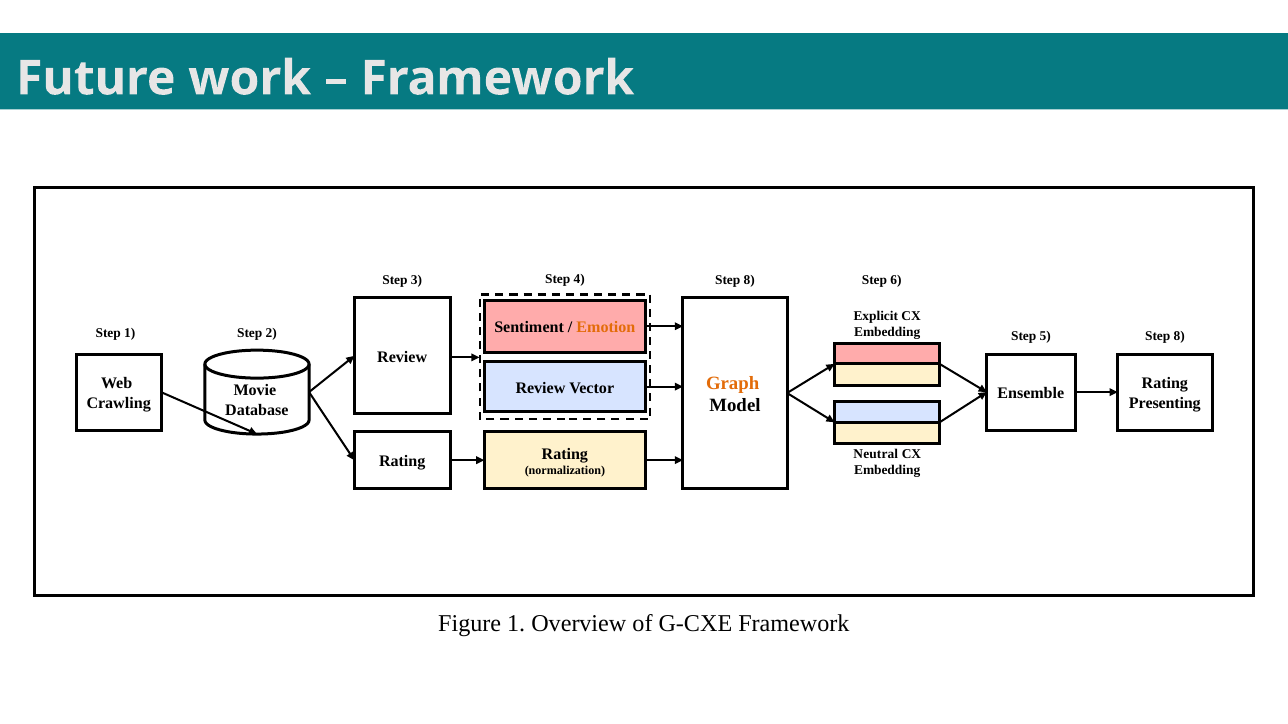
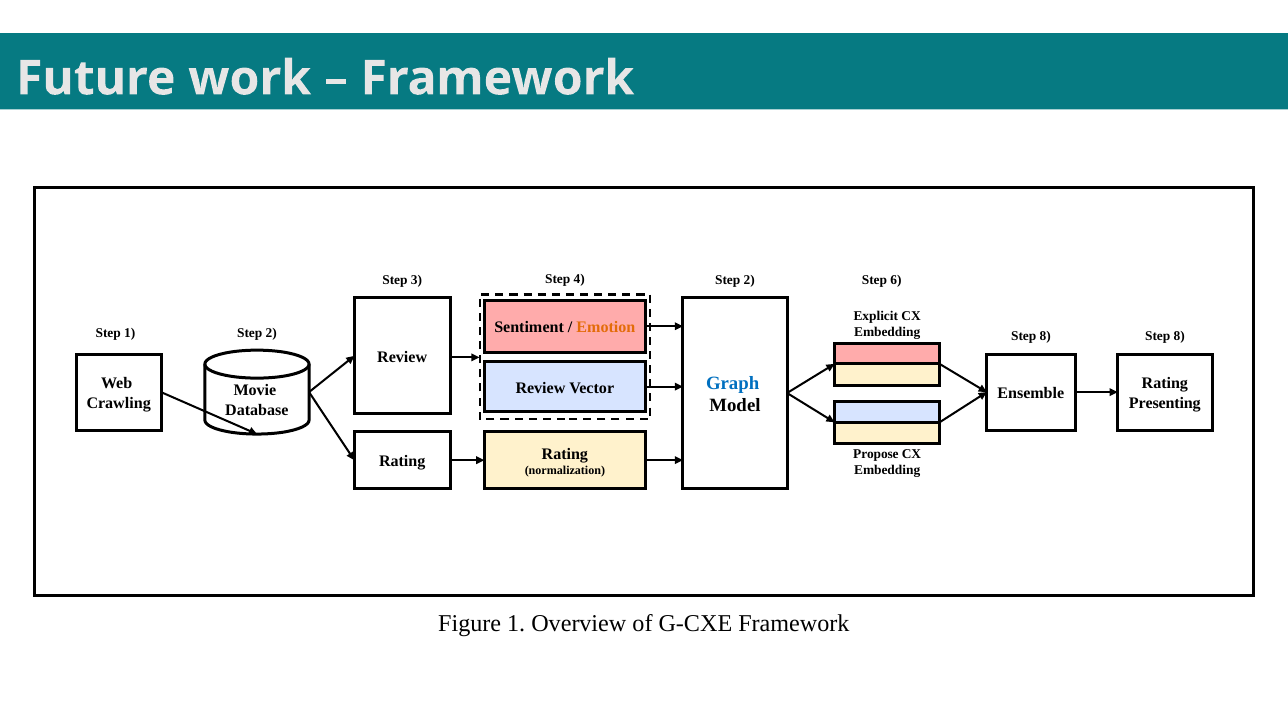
4 Step 8: 8 -> 2 (749, 280)
5: 5 -> 8 (1045, 336)
Graph colour: orange -> blue (733, 383)
Neutral: Neutral -> Propose (876, 455)
